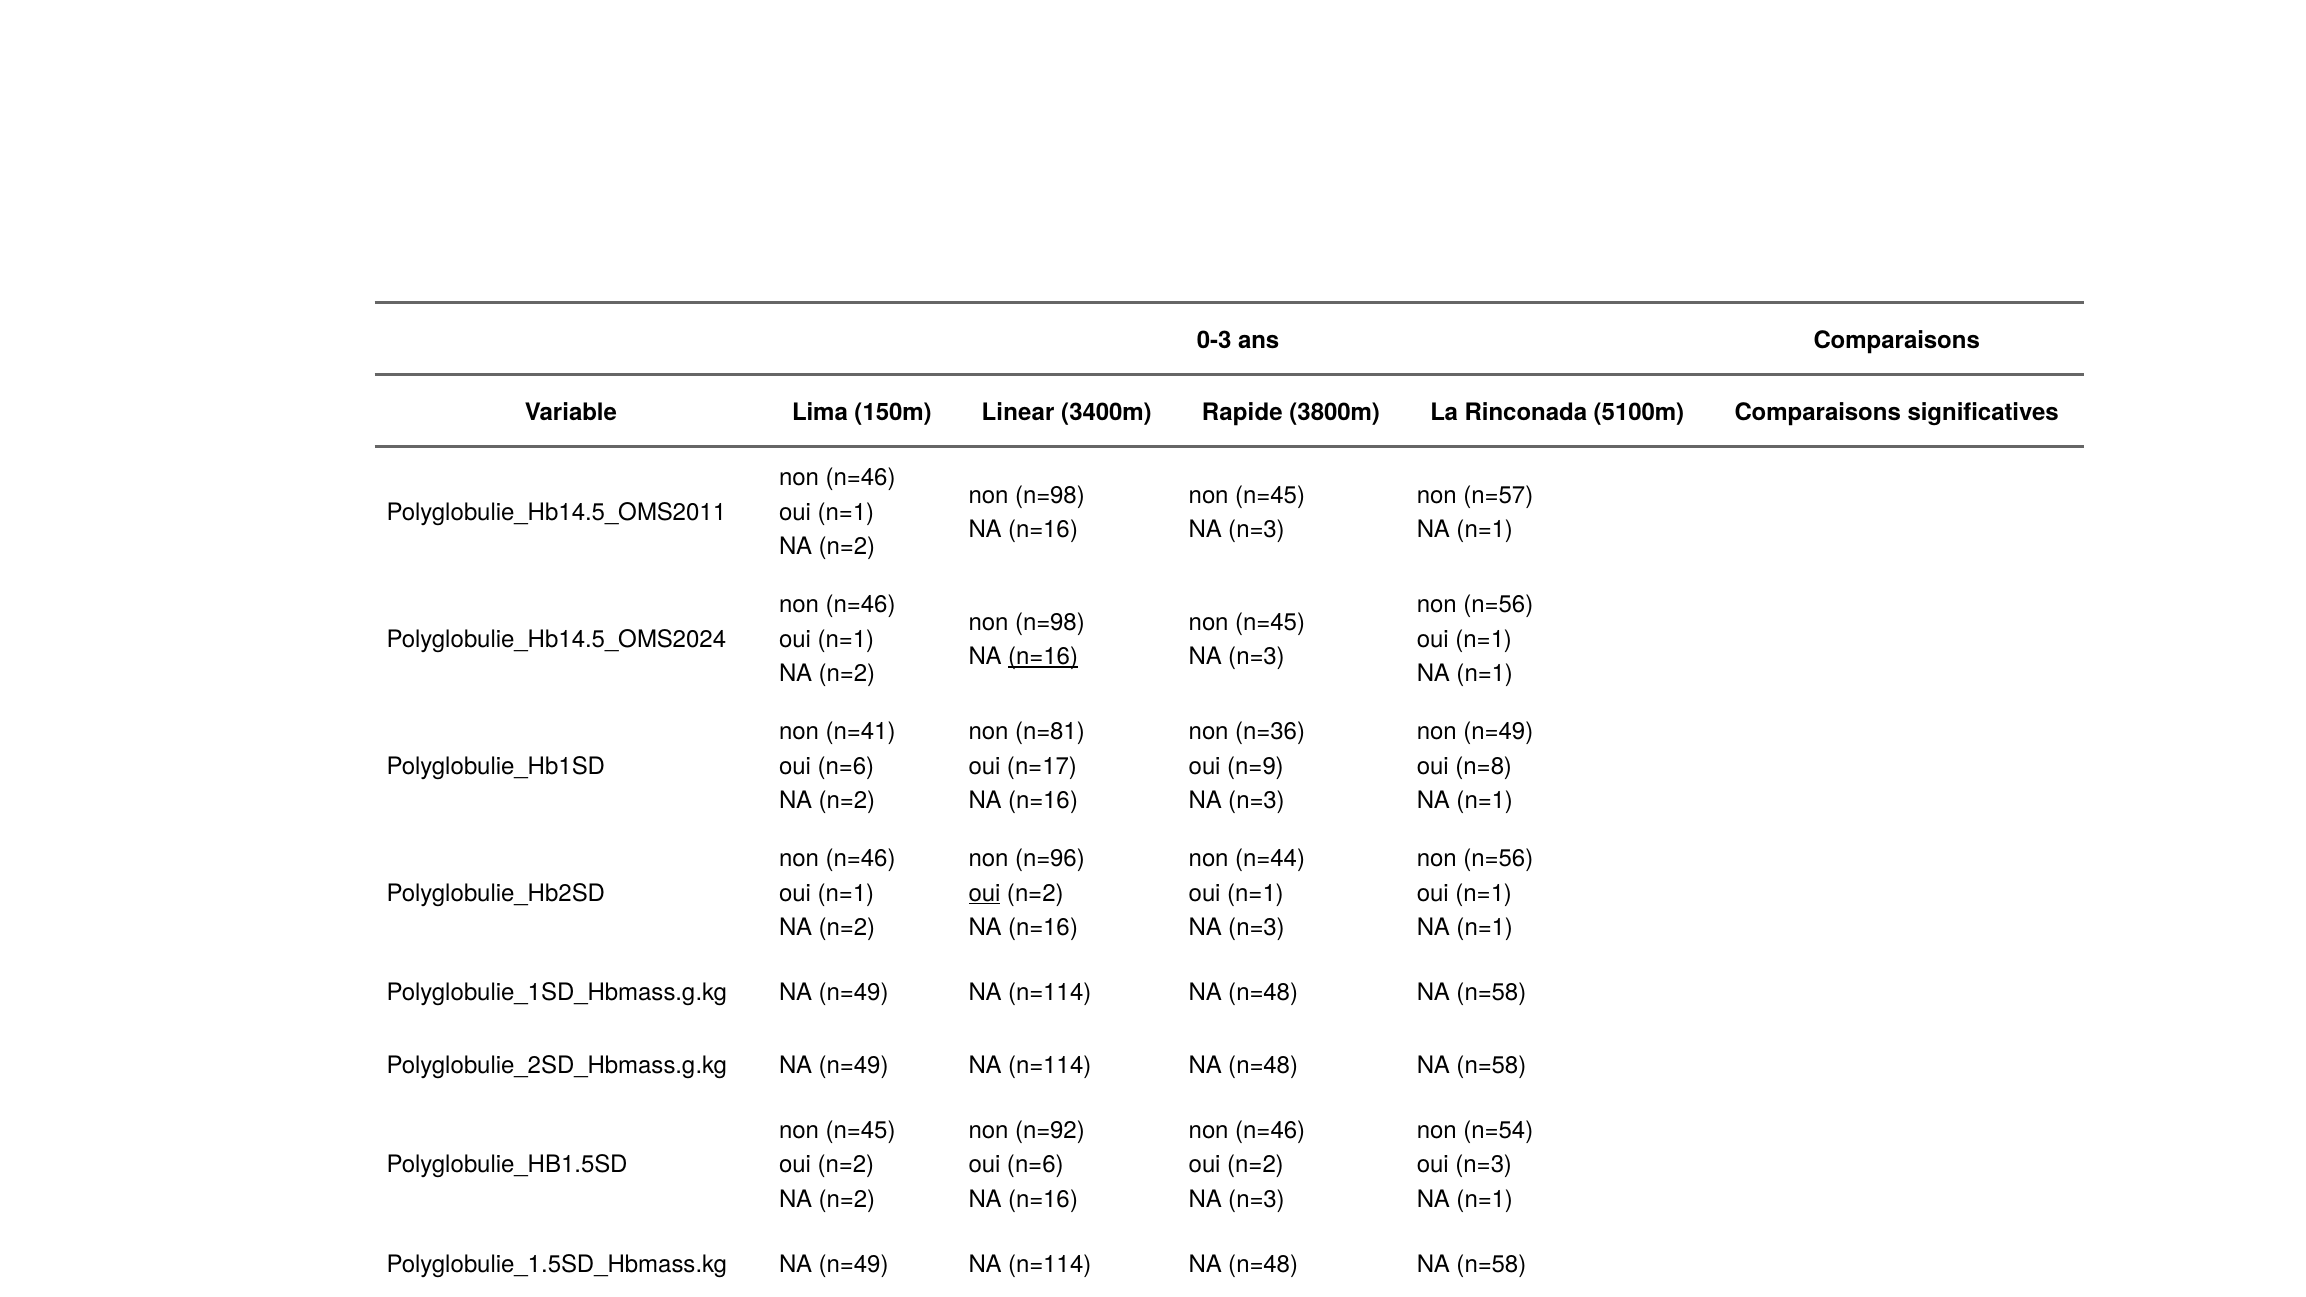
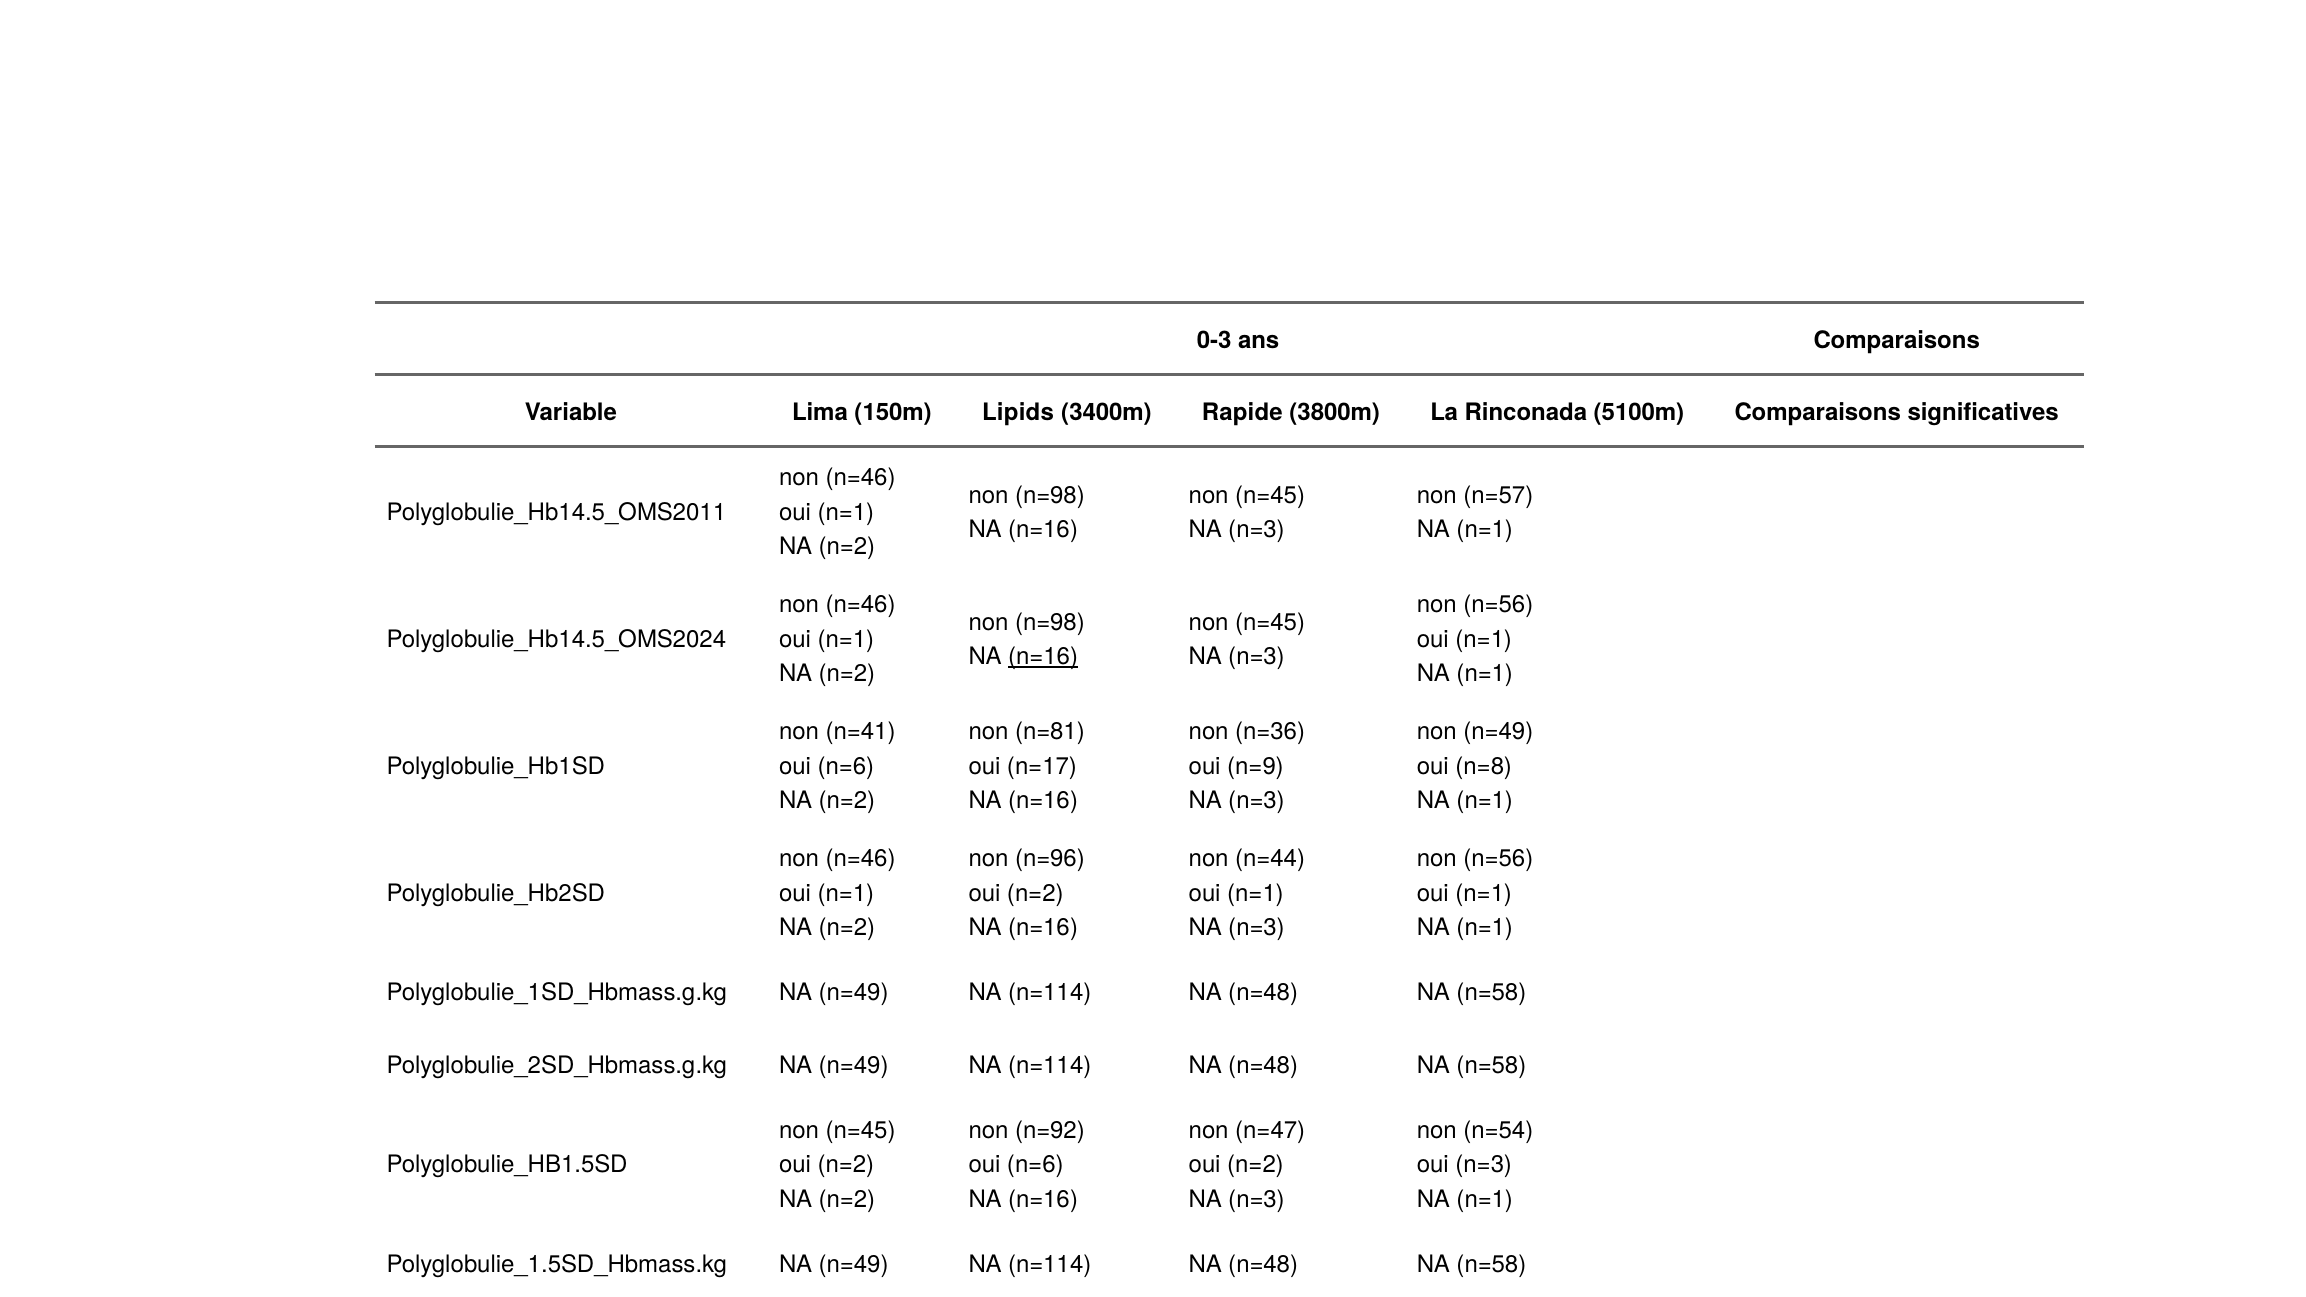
Linear: Linear -> Lipids (1018, 412)
oui underline: present -> none (985, 893)
n=46: n=46 -> n=47 (1270, 1131)
